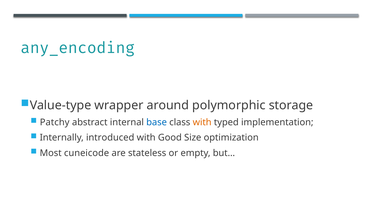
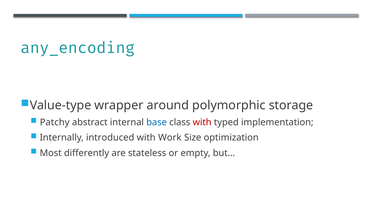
with colour: orange -> red (202, 122)
Good: Good -> Work (170, 138)
cuneicode: cuneicode -> differently (87, 153)
